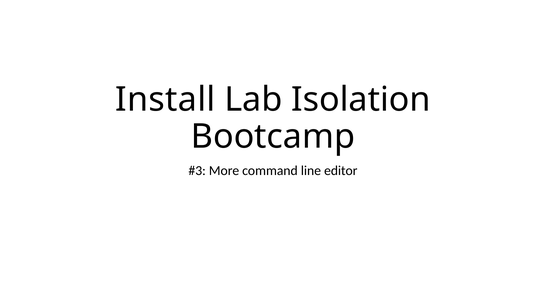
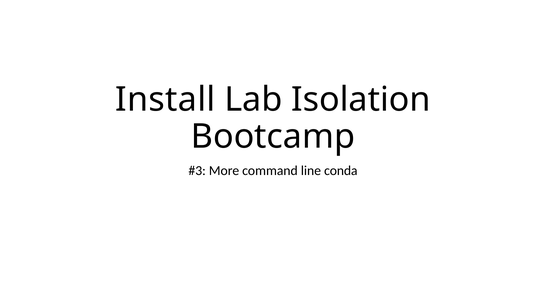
editor: editor -> conda (341, 171)
